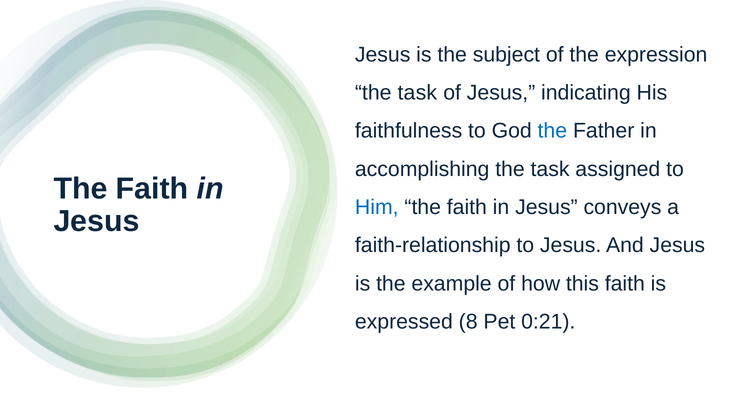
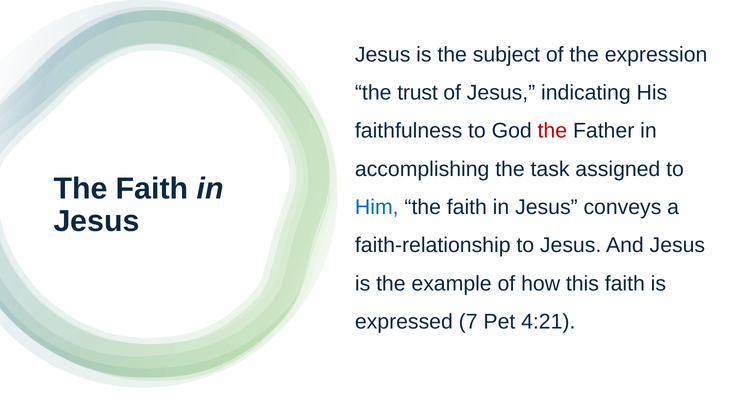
task: task -> trust (418, 93)
the colour: blue -> red (552, 131)
8: 8 -> 7 (468, 322)
0:21: 0:21 -> 4:21 (548, 322)
